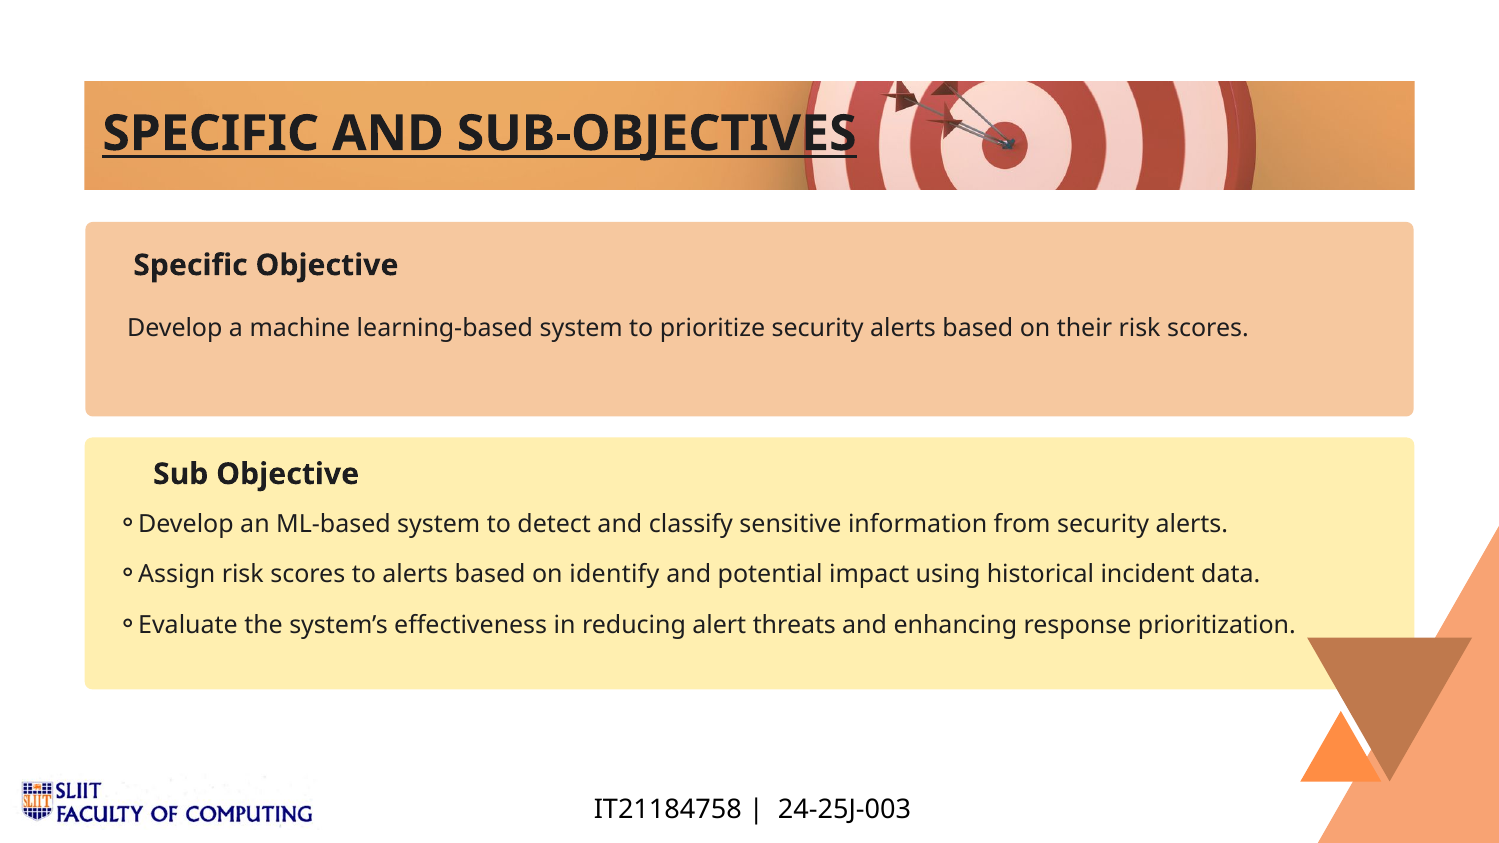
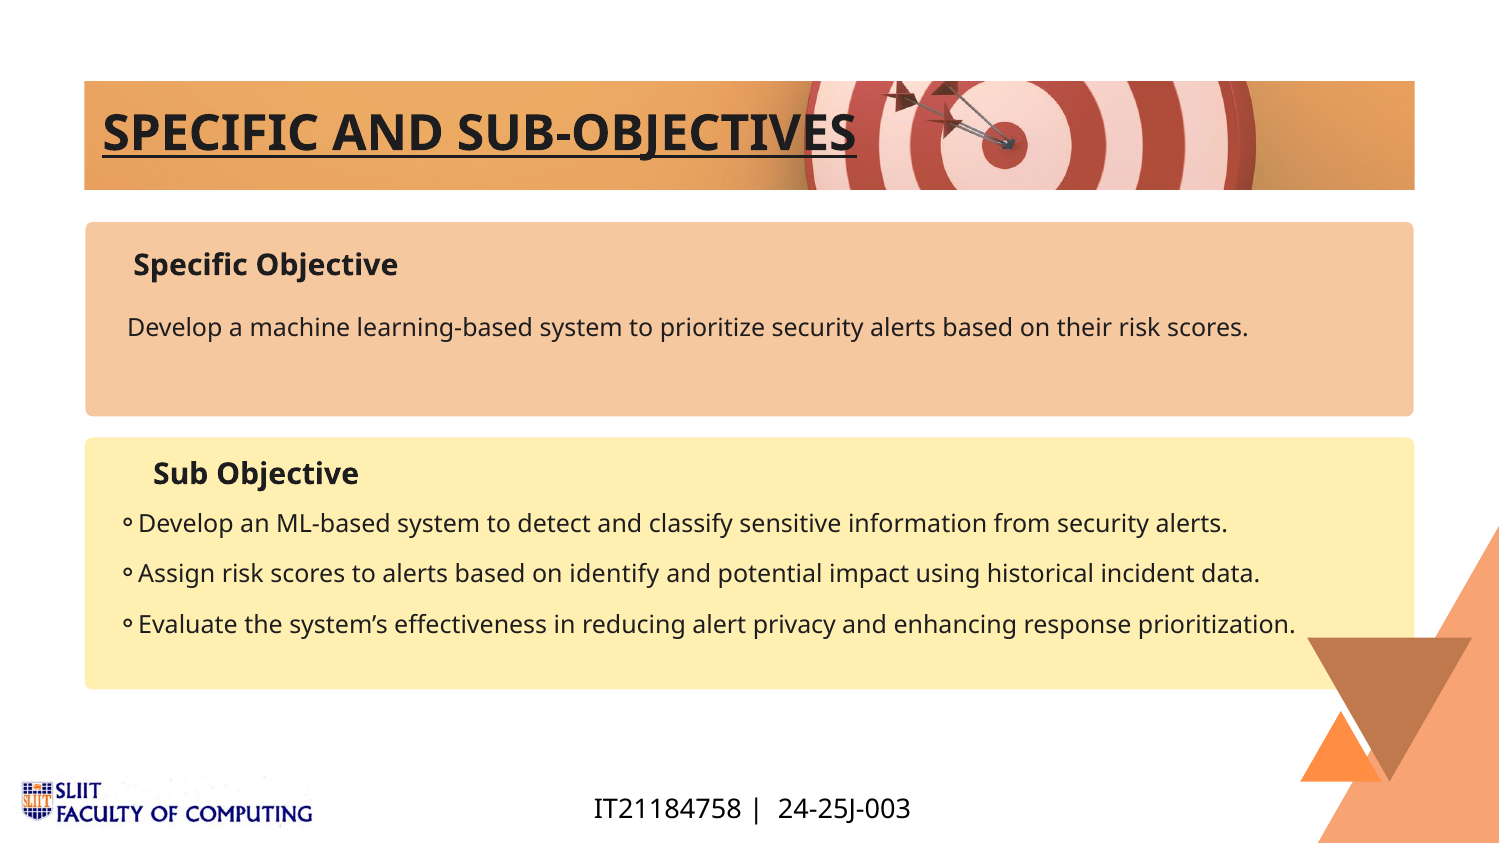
threats: threats -> privacy (794, 625)
